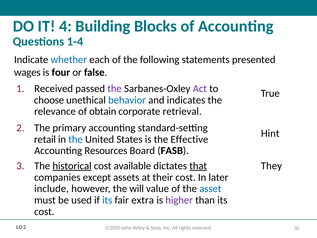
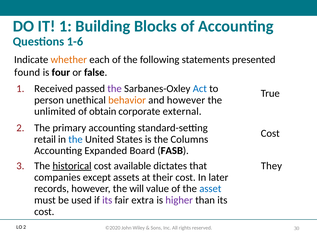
IT 4: 4 -> 1 (65, 26)
1-4: 1-4 -> 1-6 (75, 42)
whether colour: blue -> orange (69, 60)
wages: wages -> found (27, 72)
Act colour: purple -> blue (200, 89)
choose: choose -> person (49, 100)
behavior colour: blue -> orange (127, 100)
and indicates: indicates -> however (186, 100)
relevance: relevance -> unlimited (55, 111)
retrieval: retrieval -> external (182, 111)
Hint: Hint -> Cost (270, 133)
Effective: Effective -> Columns (189, 139)
Resources: Resources -> Expanded (106, 151)
that underline: present -> none (198, 166)
include: include -> records (52, 188)
its colour: blue -> purple (107, 200)
